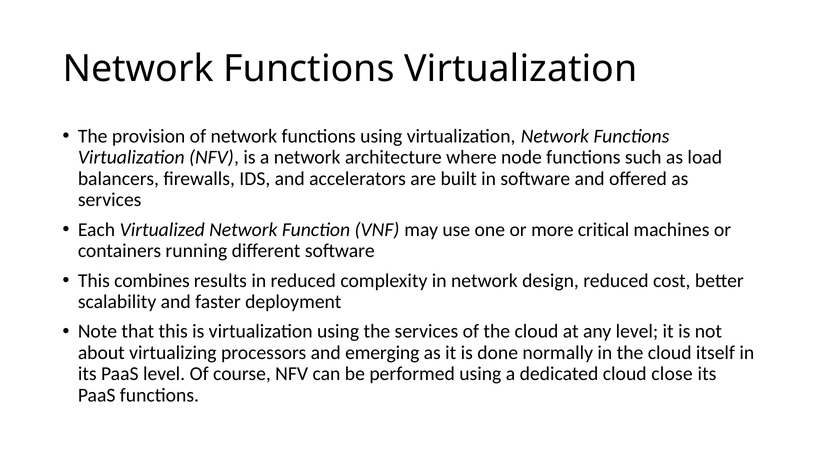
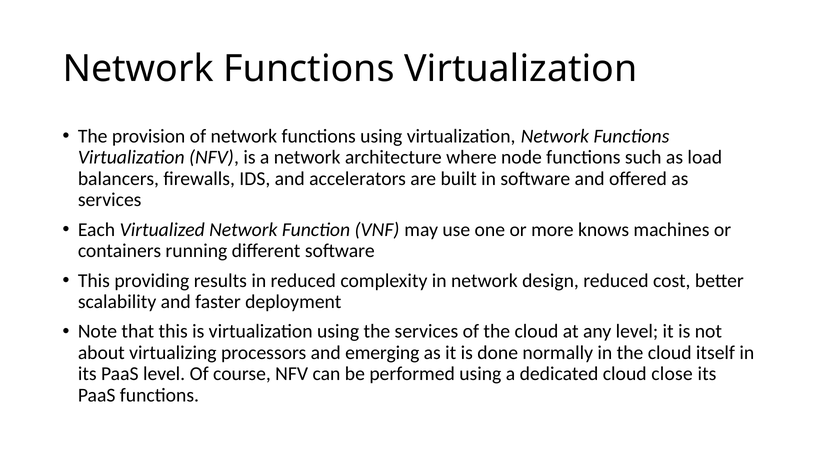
critical: critical -> knows (604, 230)
combines: combines -> providing (152, 281)
